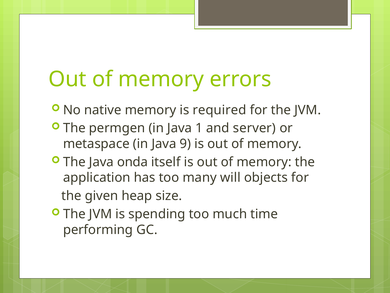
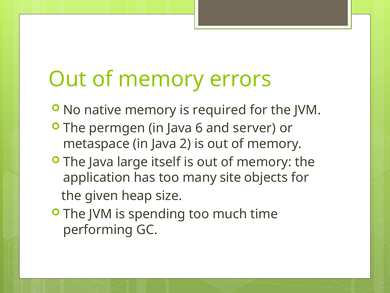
1: 1 -> 6 (199, 128)
9: 9 -> 2 (185, 144)
onda: onda -> large (132, 162)
will: will -> site (230, 177)
